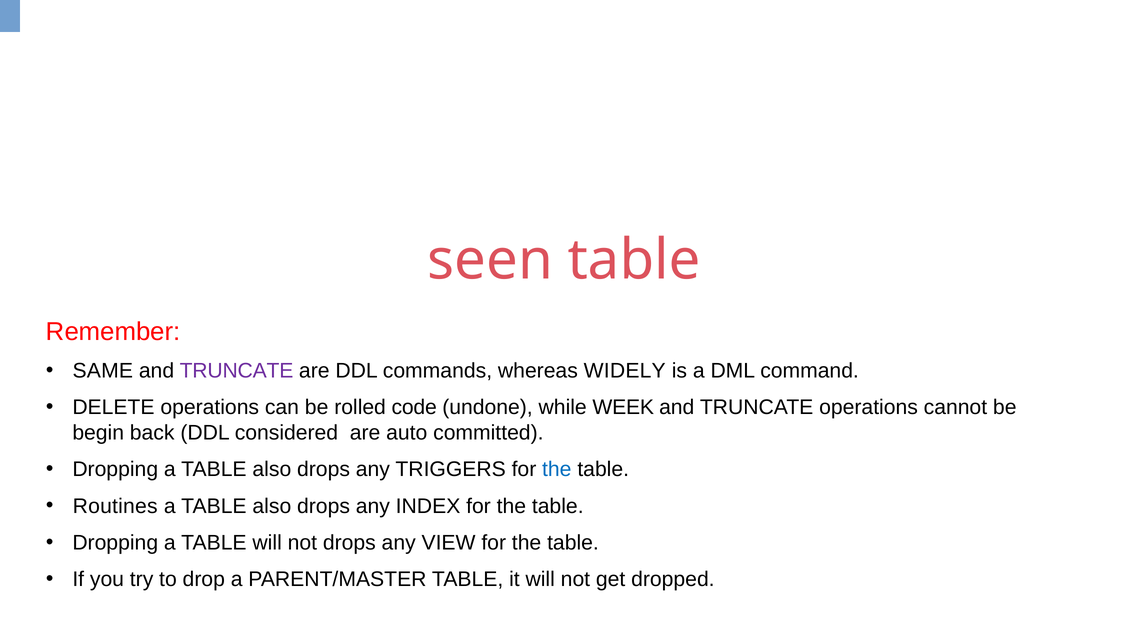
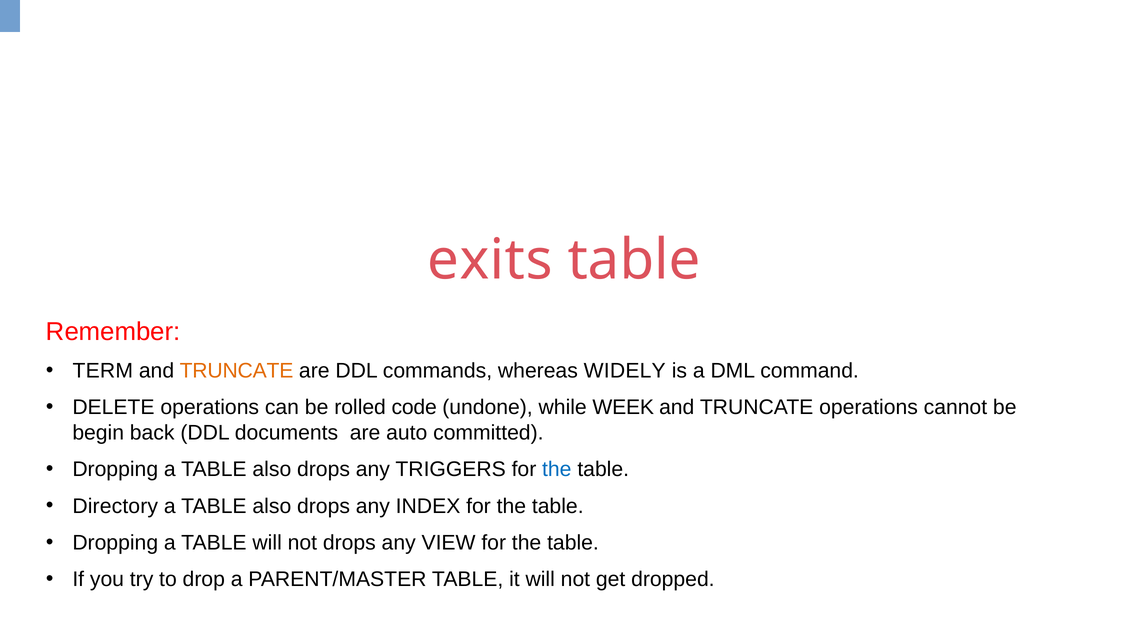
seen: seen -> exits (490, 260)
SAME: SAME -> TERM (103, 371)
TRUNCATE colour: purple -> orange (237, 371)
considered: considered -> documents (286, 433)
Routines: Routines -> Directory (115, 506)
